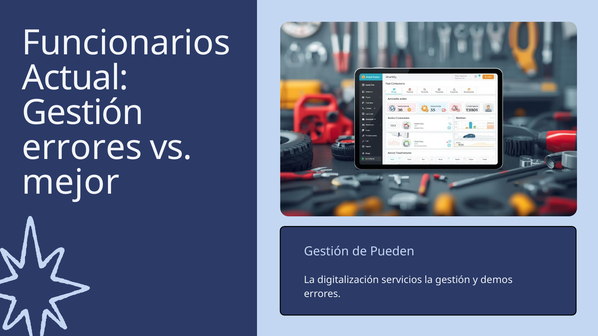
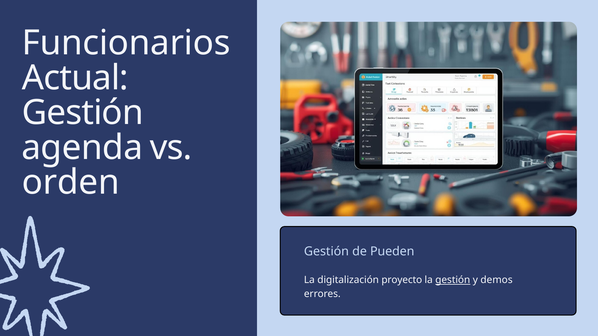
errores: errores -> agenda (82, 148)
mejor: mejor -> orden (71, 183)
servicios: servicios -> proyecto (402, 280)
gestión underline: none -> present (453, 280)
